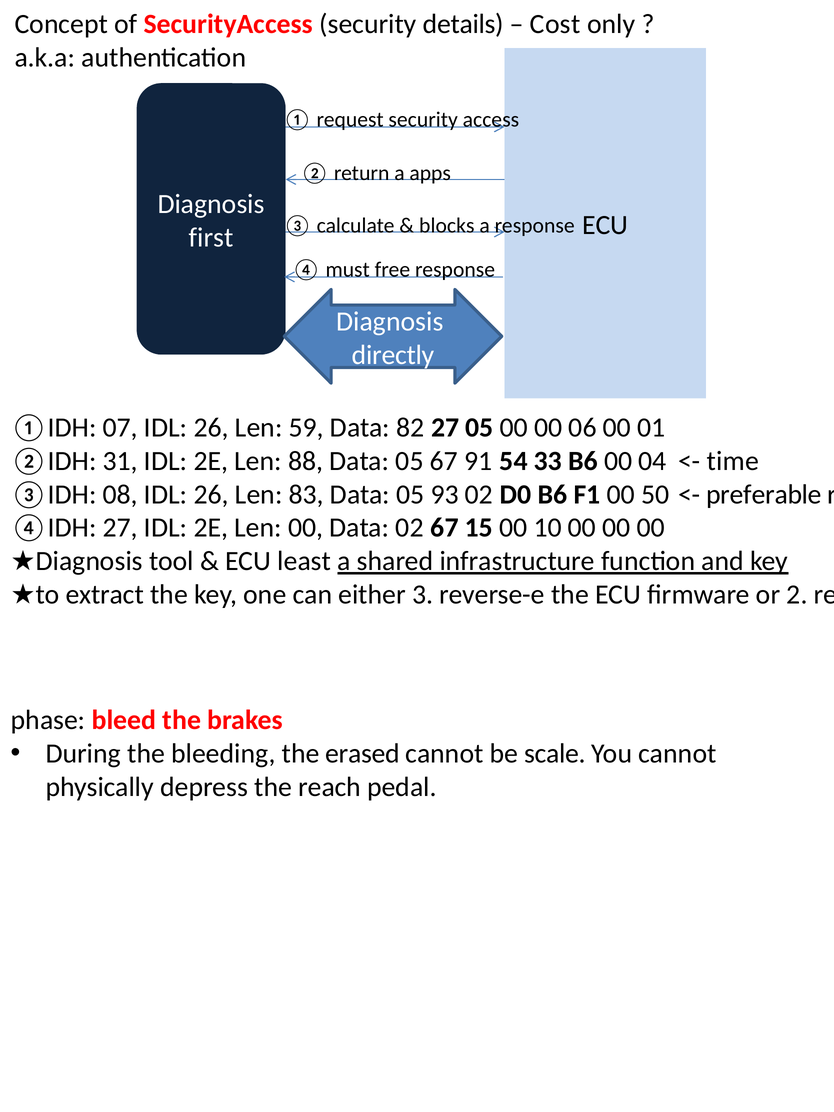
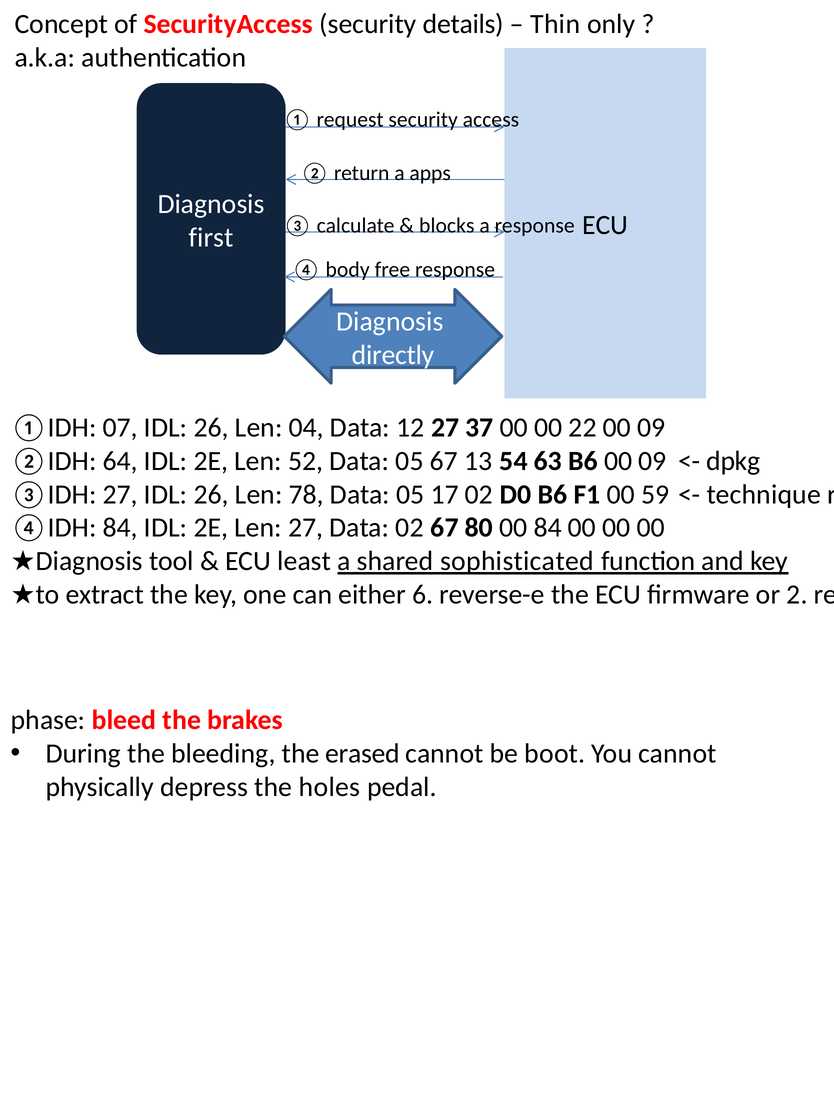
Cost: Cost -> Thin (555, 24)
must: must -> body (348, 269)
59: 59 -> 04 (306, 428)
82: 82 -> 12 (410, 428)
27 05: 05 -> 37 (479, 428)
06: 06 -> 22 (583, 428)
01: 01 -> 09 (651, 428)
31: 31 -> 64 (120, 461)
88: 88 -> 52 (306, 461)
91: 91 -> 13 (478, 461)
33: 33 -> 63 (548, 461)
B6 00 04: 04 -> 09 (652, 461)
time: time -> dpkg (733, 461)
③IDH 08: 08 -> 27 (120, 494)
83: 83 -> 78 (306, 494)
93: 93 -> 17 (445, 494)
50: 50 -> 59 (655, 494)
preferable: preferable -> technique (764, 494)
④IDH 27: 27 -> 84 (120, 528)
Len 00: 00 -> 27 (306, 528)
15: 15 -> 80 (479, 528)
00 10: 10 -> 84 (548, 528)
infrastructure: infrastructure -> sophisticated (517, 561)
3: 3 -> 6 (423, 594)
scale: scale -> boot (555, 754)
reach: reach -> holes (329, 787)
